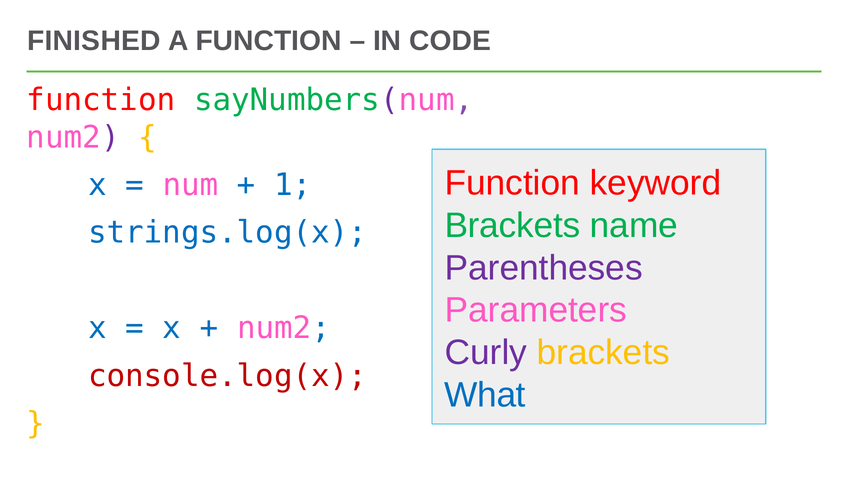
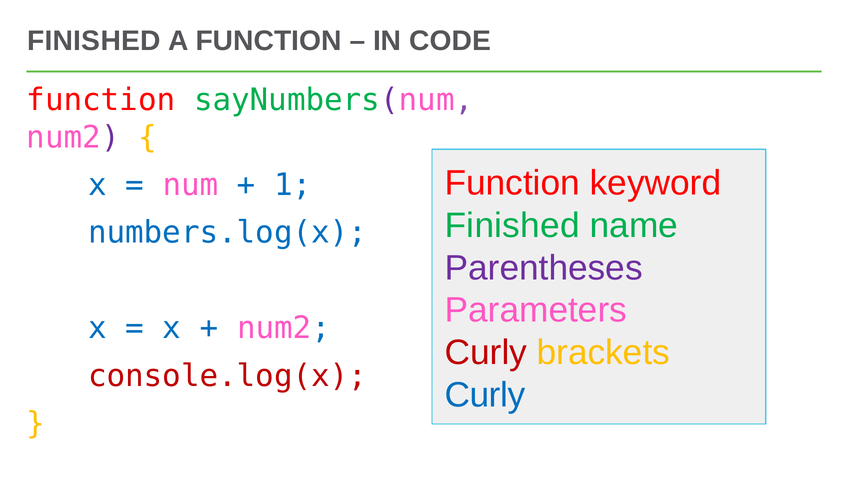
Brackets: Brackets -> Finished (512, 226)
strings.log(x: strings.log(x -> numbers.log(x (228, 233)
Curly colour: purple -> red (486, 353)
What: What -> Curly (485, 395)
